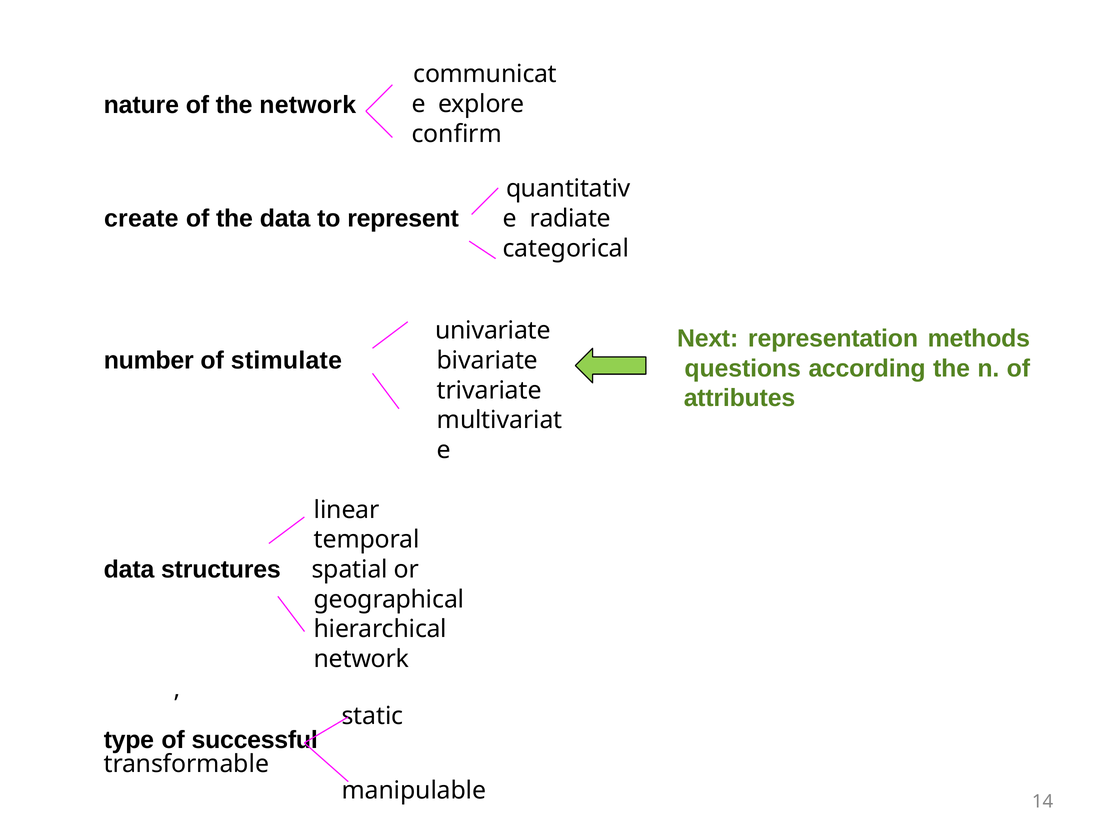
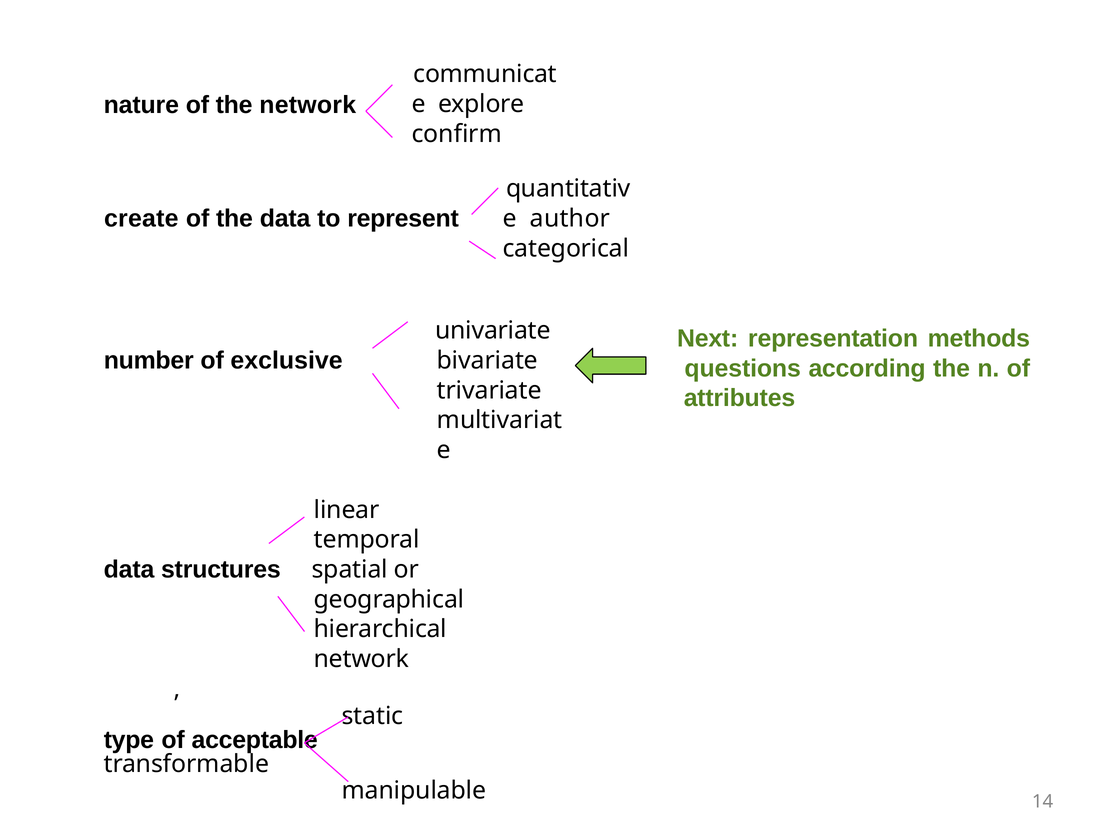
radiate: radiate -> author (570, 219)
stimulate: stimulate -> exclusive (287, 361)
successful: successful -> acceptable (255, 740)
